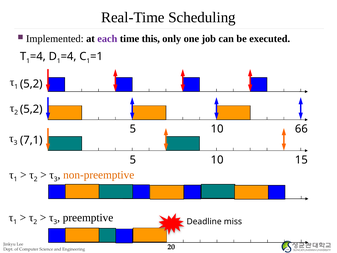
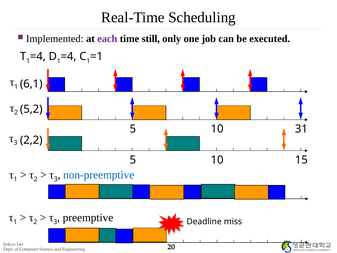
this: this -> still (151, 39)
5,2: 5,2 -> 6,1 (31, 84)
66: 66 -> 31 (301, 129)
7,1: 7,1 -> 2,2 (31, 140)
non-preemptive colour: orange -> blue (99, 175)
